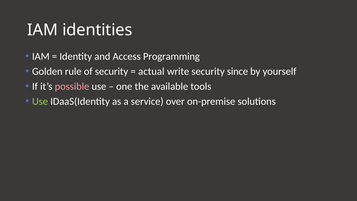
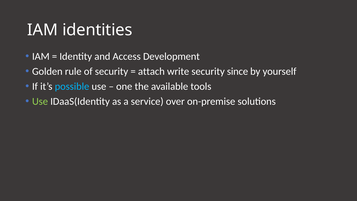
Programming: Programming -> Development (171, 56)
actual: actual -> attach (151, 71)
possible colour: pink -> light blue (72, 86)
